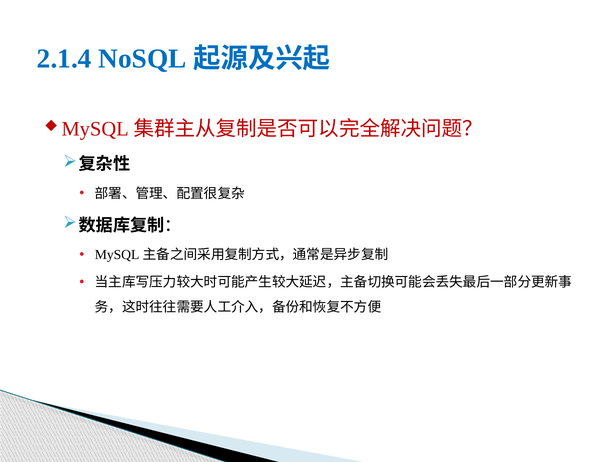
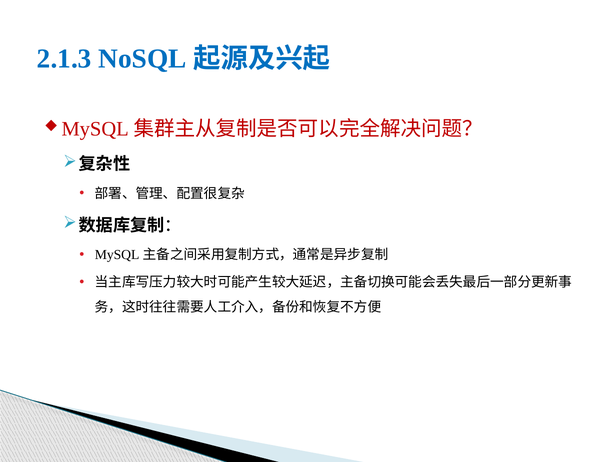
2.1.4: 2.1.4 -> 2.1.3 (64, 59)
